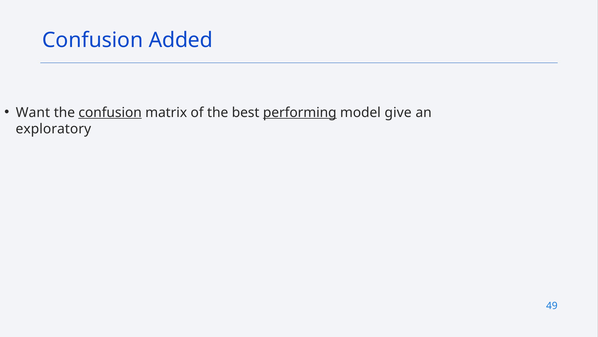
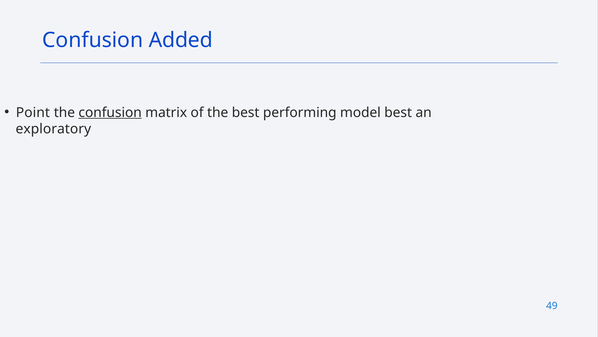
Want: Want -> Point (33, 112)
performing underline: present -> none (300, 112)
model give: give -> best (398, 112)
